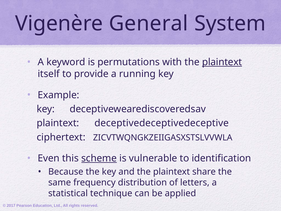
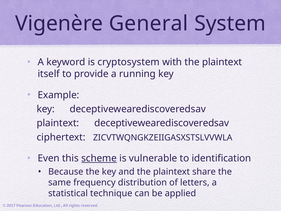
permutations: permutations -> cryptosystem (129, 62)
plaintext underline: present -> none (222, 62)
plaintext deceptivedeceptivedeceptive: deceptivedeceptivedeceptive -> deceptivewearediscoveredsav (162, 123)
